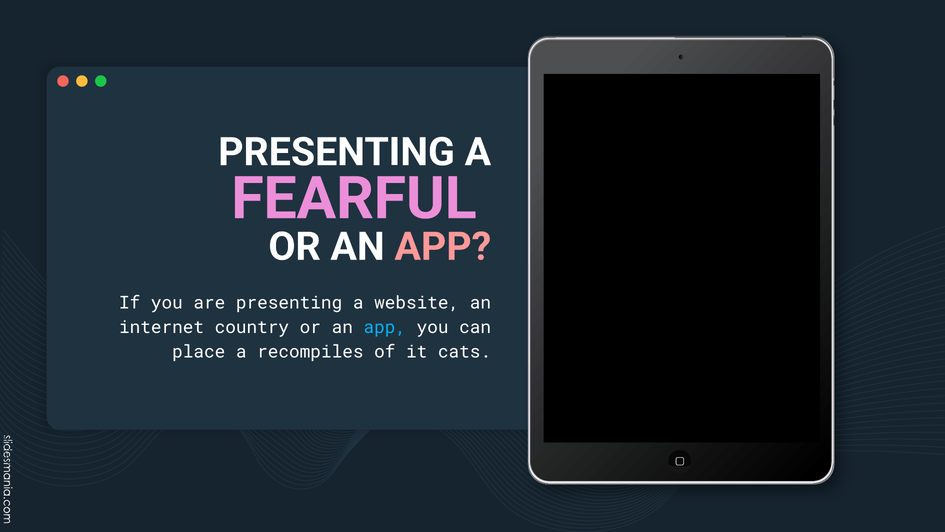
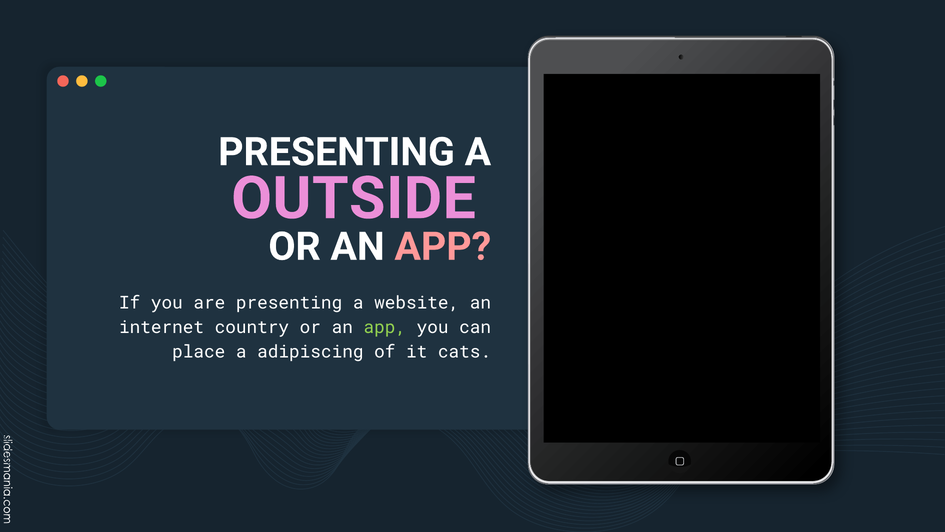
FEARFUL: FEARFUL -> OUTSIDE (354, 198)
app colour: light blue -> light green (385, 327)
recompiles: recompiles -> adipiscing (310, 352)
